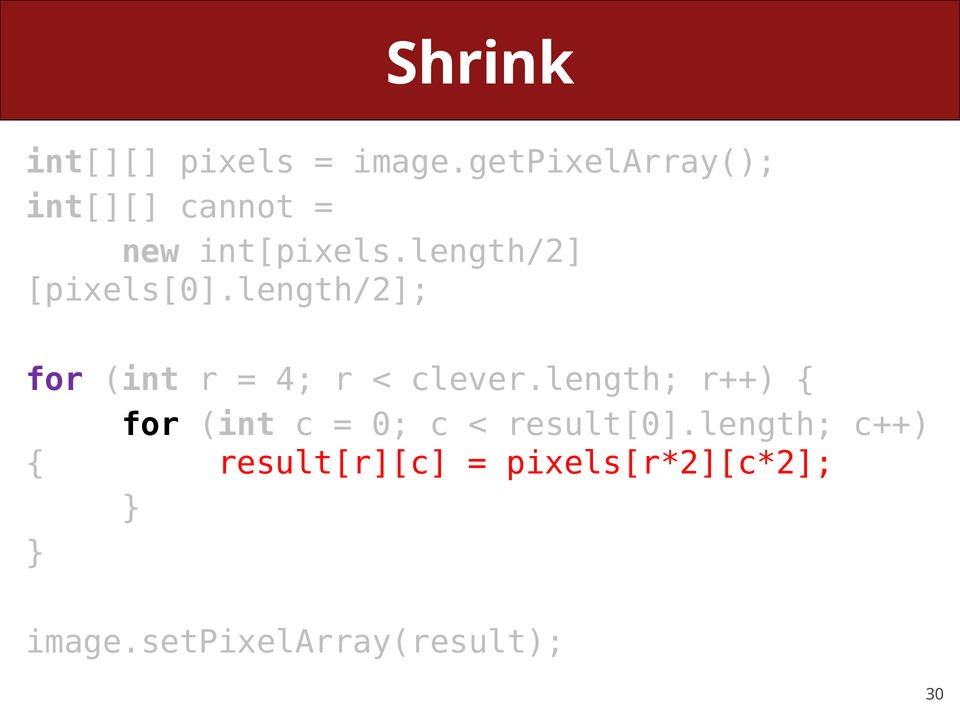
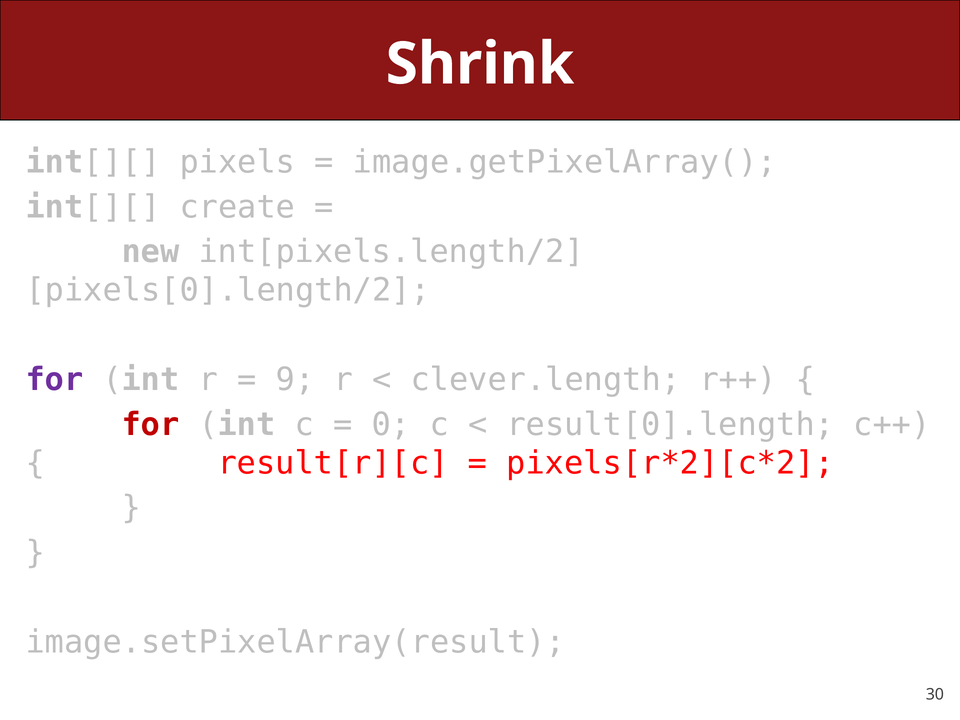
cannot: cannot -> create (237, 207)
4: 4 -> 9 (295, 380)
for colour: black -> red (150, 425)
